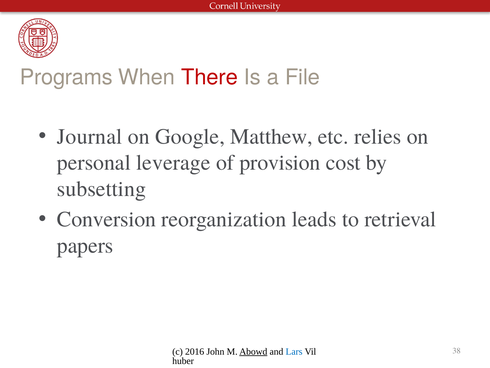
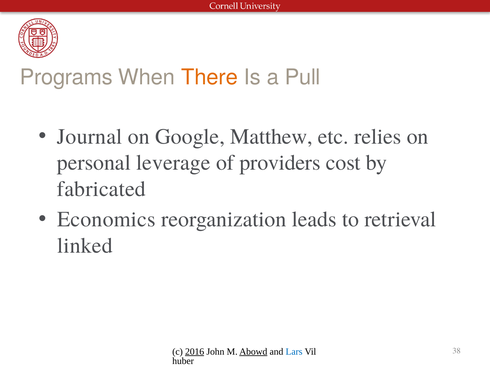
There colour: red -> orange (209, 77)
File: File -> Pull (303, 77)
provision: provision -> providers (280, 162)
subsetting: subsetting -> fabricated (101, 189)
Conversion: Conversion -> Economics (106, 219)
papers: papers -> linked (85, 245)
2016 underline: none -> present (195, 351)
